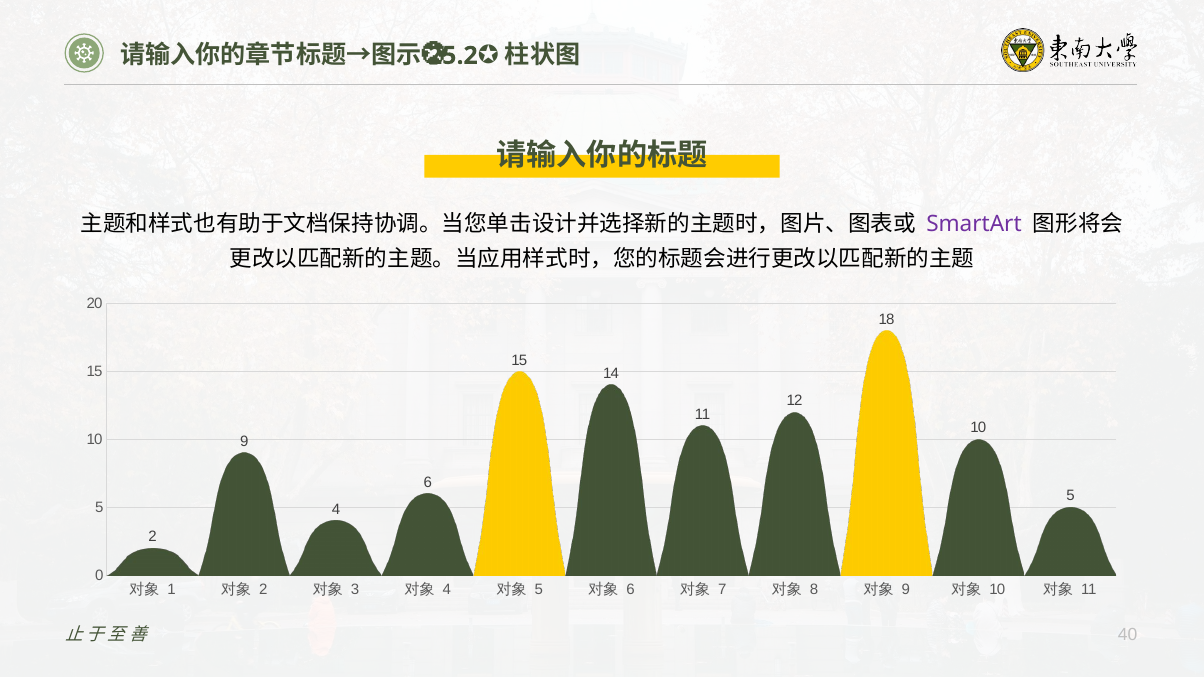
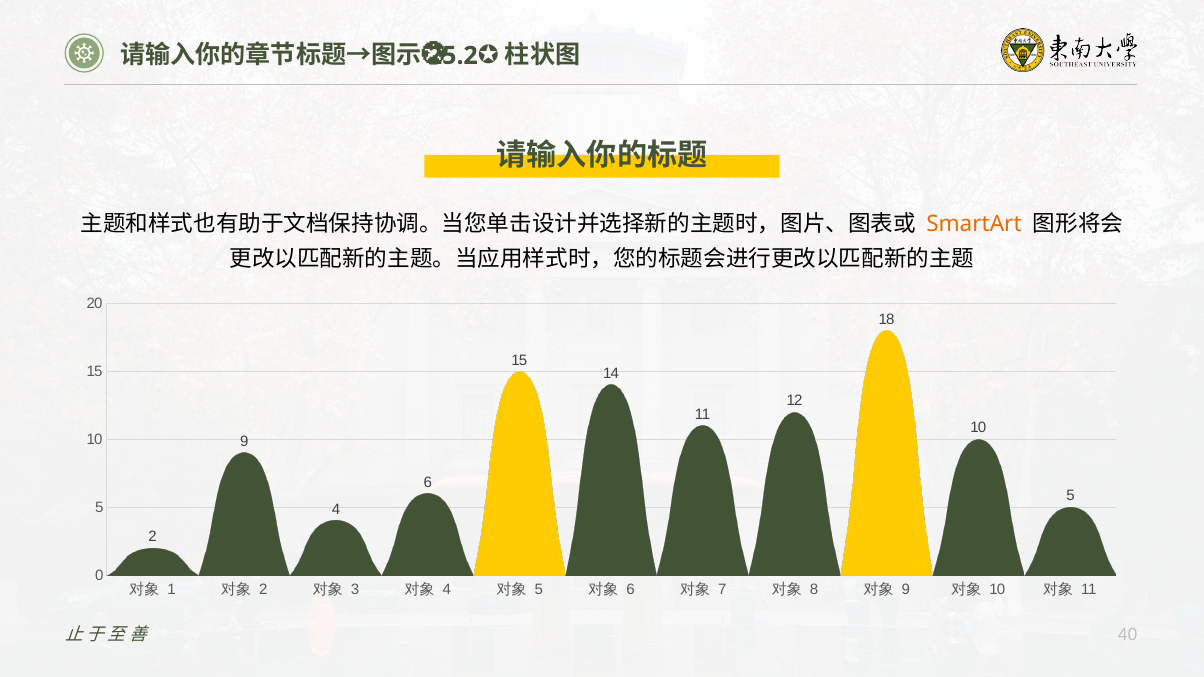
SmartArt colour: purple -> orange (974, 224)
